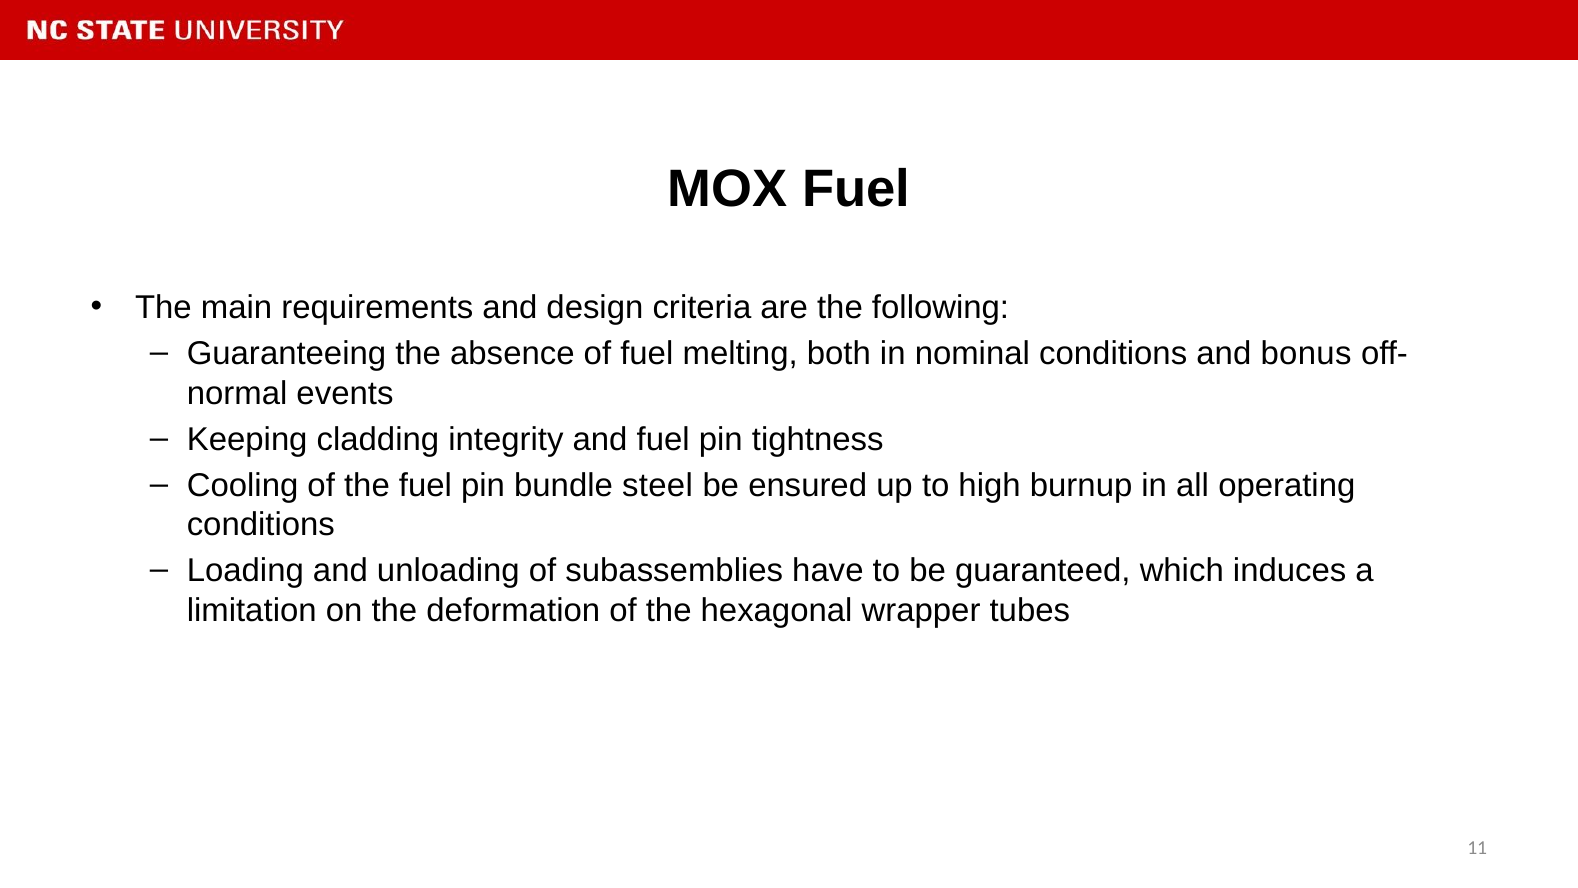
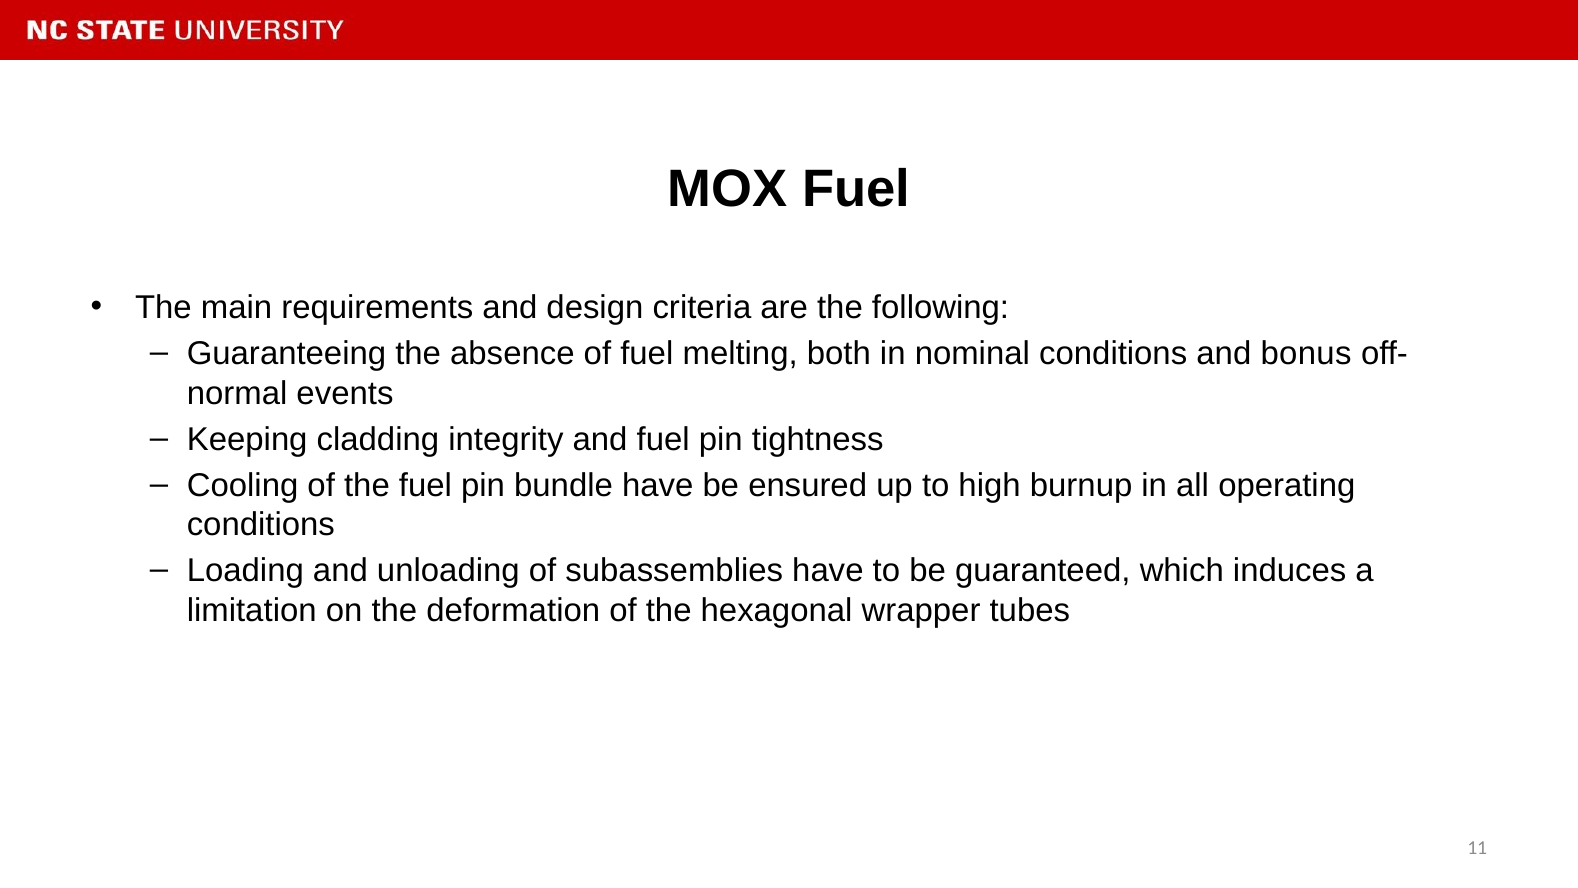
bundle steel: steel -> have (658, 485)
